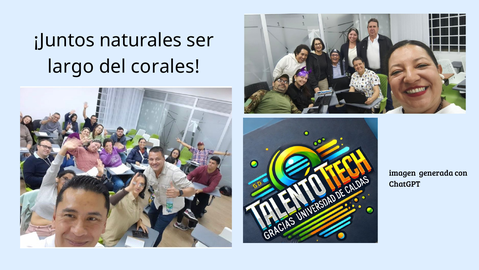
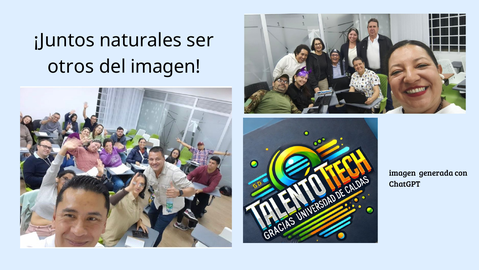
largo: largo -> otros (71, 67)
del corales: corales -> imagen (166, 67)
